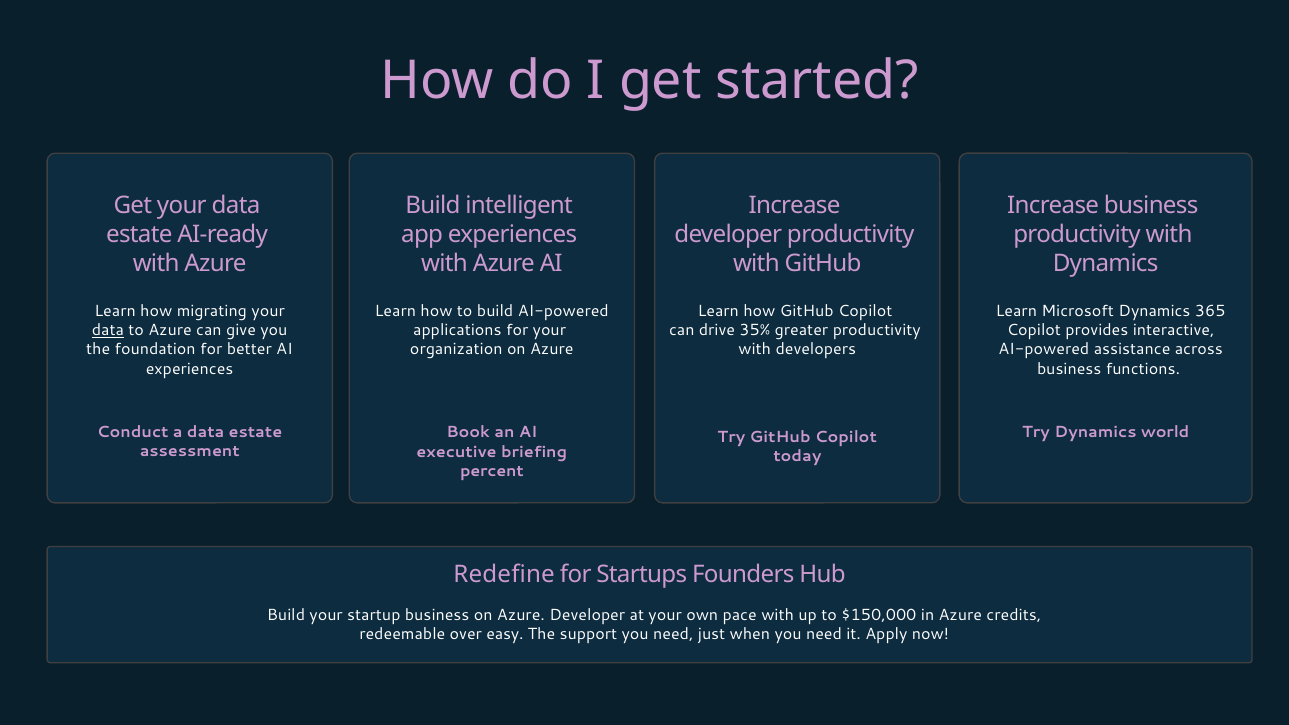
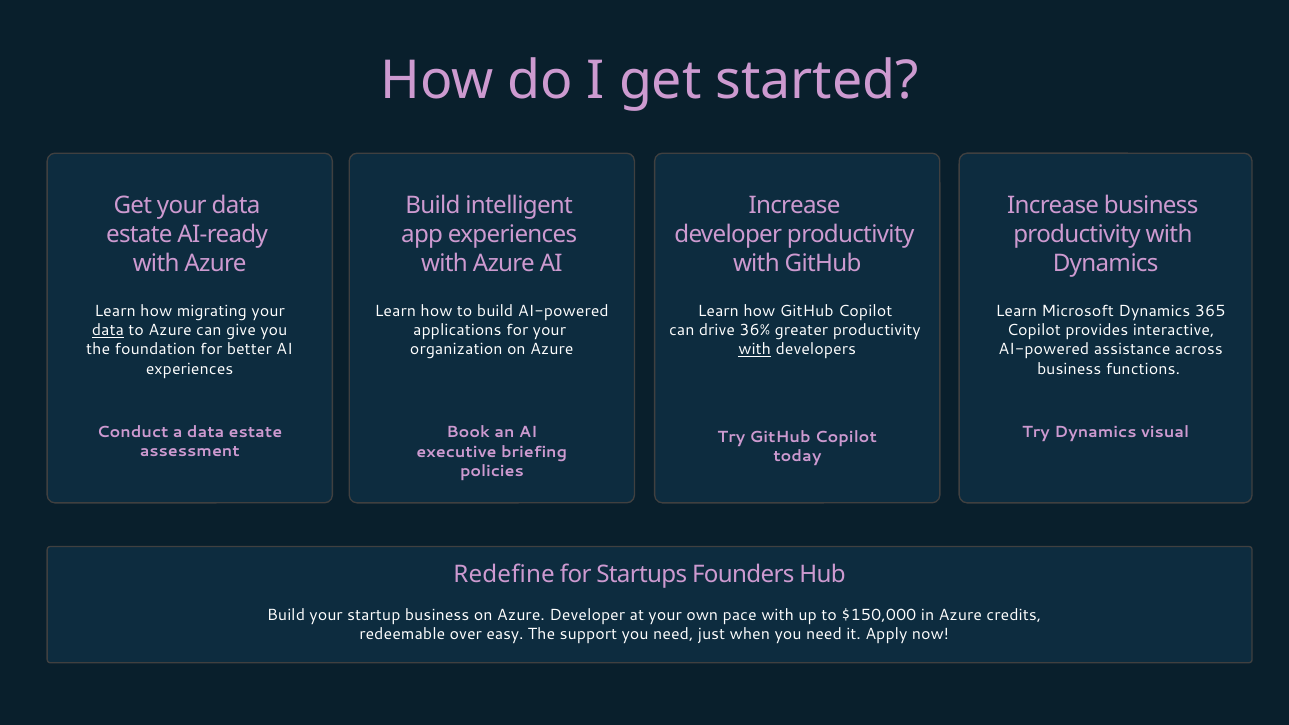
35%: 35% -> 36% (755, 330)
with underline: none -> present (755, 350)
world: world -> visual (1165, 432)
percent: percent -> policies (492, 471)
